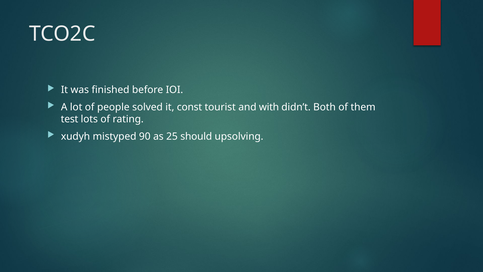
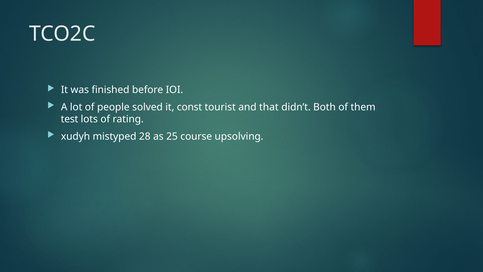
with: with -> that (269, 107)
90: 90 -> 28 (145, 136)
should: should -> course (196, 136)
